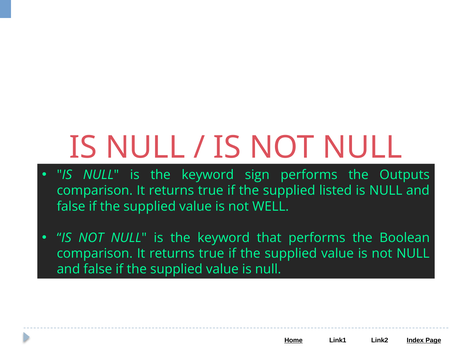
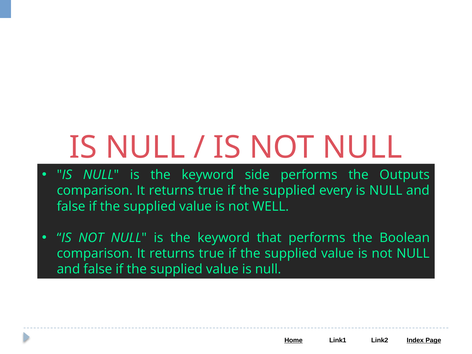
sign: sign -> side (257, 175)
listed: listed -> every (336, 191)
